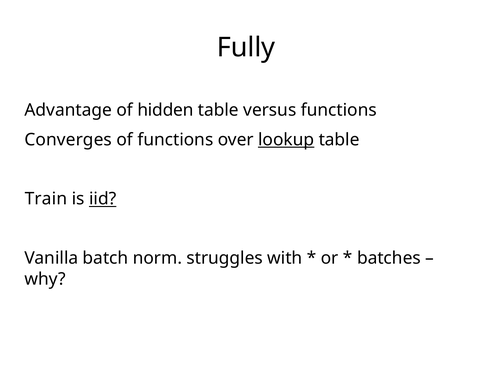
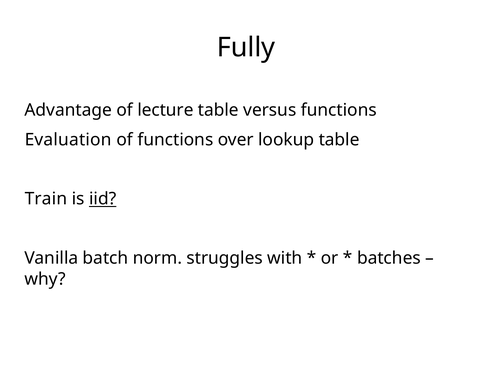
hidden: hidden -> lecture (165, 110)
Converges: Converges -> Evaluation (68, 140)
lookup underline: present -> none (286, 140)
